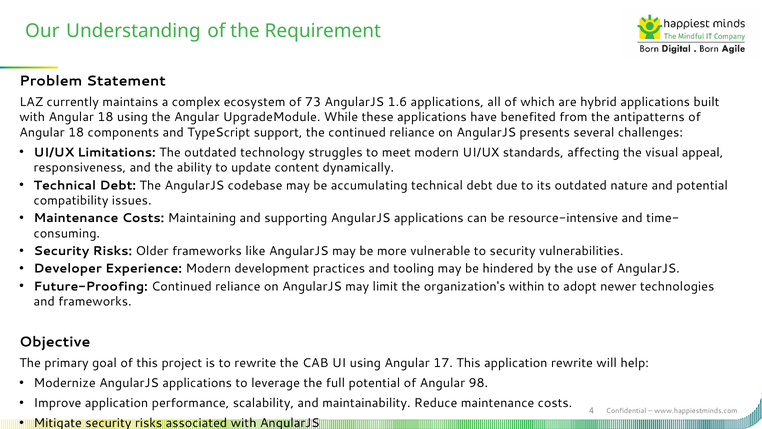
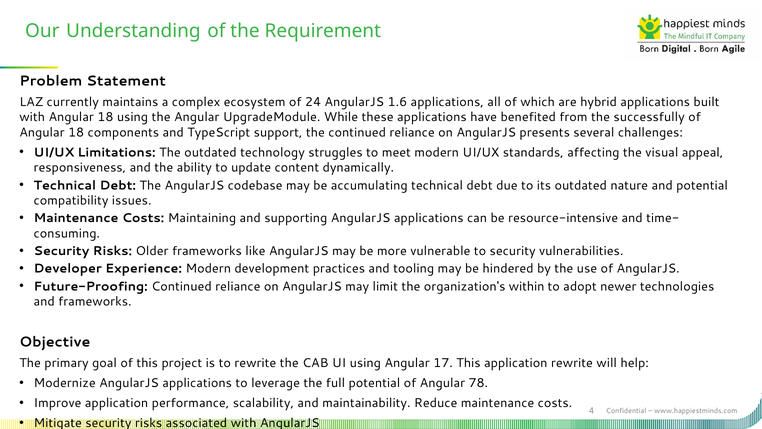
73: 73 -> 24 (313, 102)
antipatterns: antipatterns -> successfully (649, 117)
98: 98 -> 78 (478, 383)
